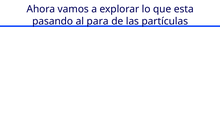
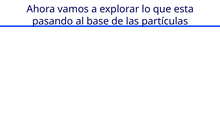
para: para -> base (98, 21)
